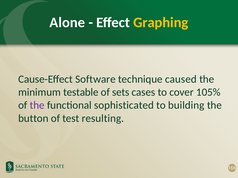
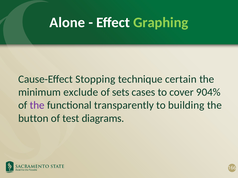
Graphing colour: yellow -> light green (161, 23)
Software: Software -> Stopping (95, 79)
caused: caused -> certain (181, 79)
testable: testable -> exclude (81, 92)
105%: 105% -> 904% (208, 92)
sophisticated: sophisticated -> transparently (124, 105)
resulting: resulting -> diagrams (103, 119)
